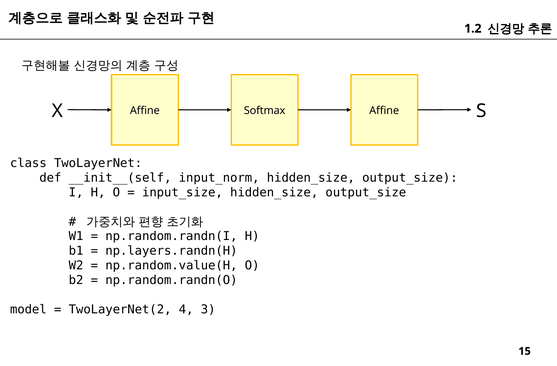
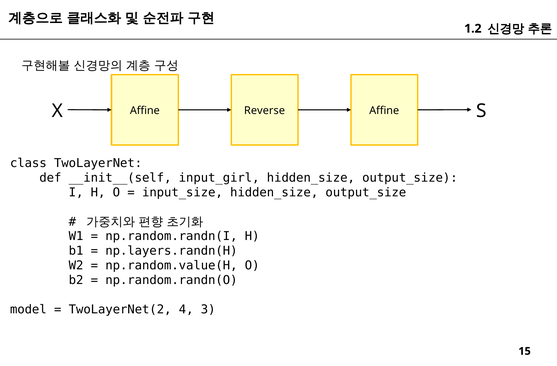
Softmax: Softmax -> Reverse (265, 111)
input_norm: input_norm -> input_girl (219, 178)
